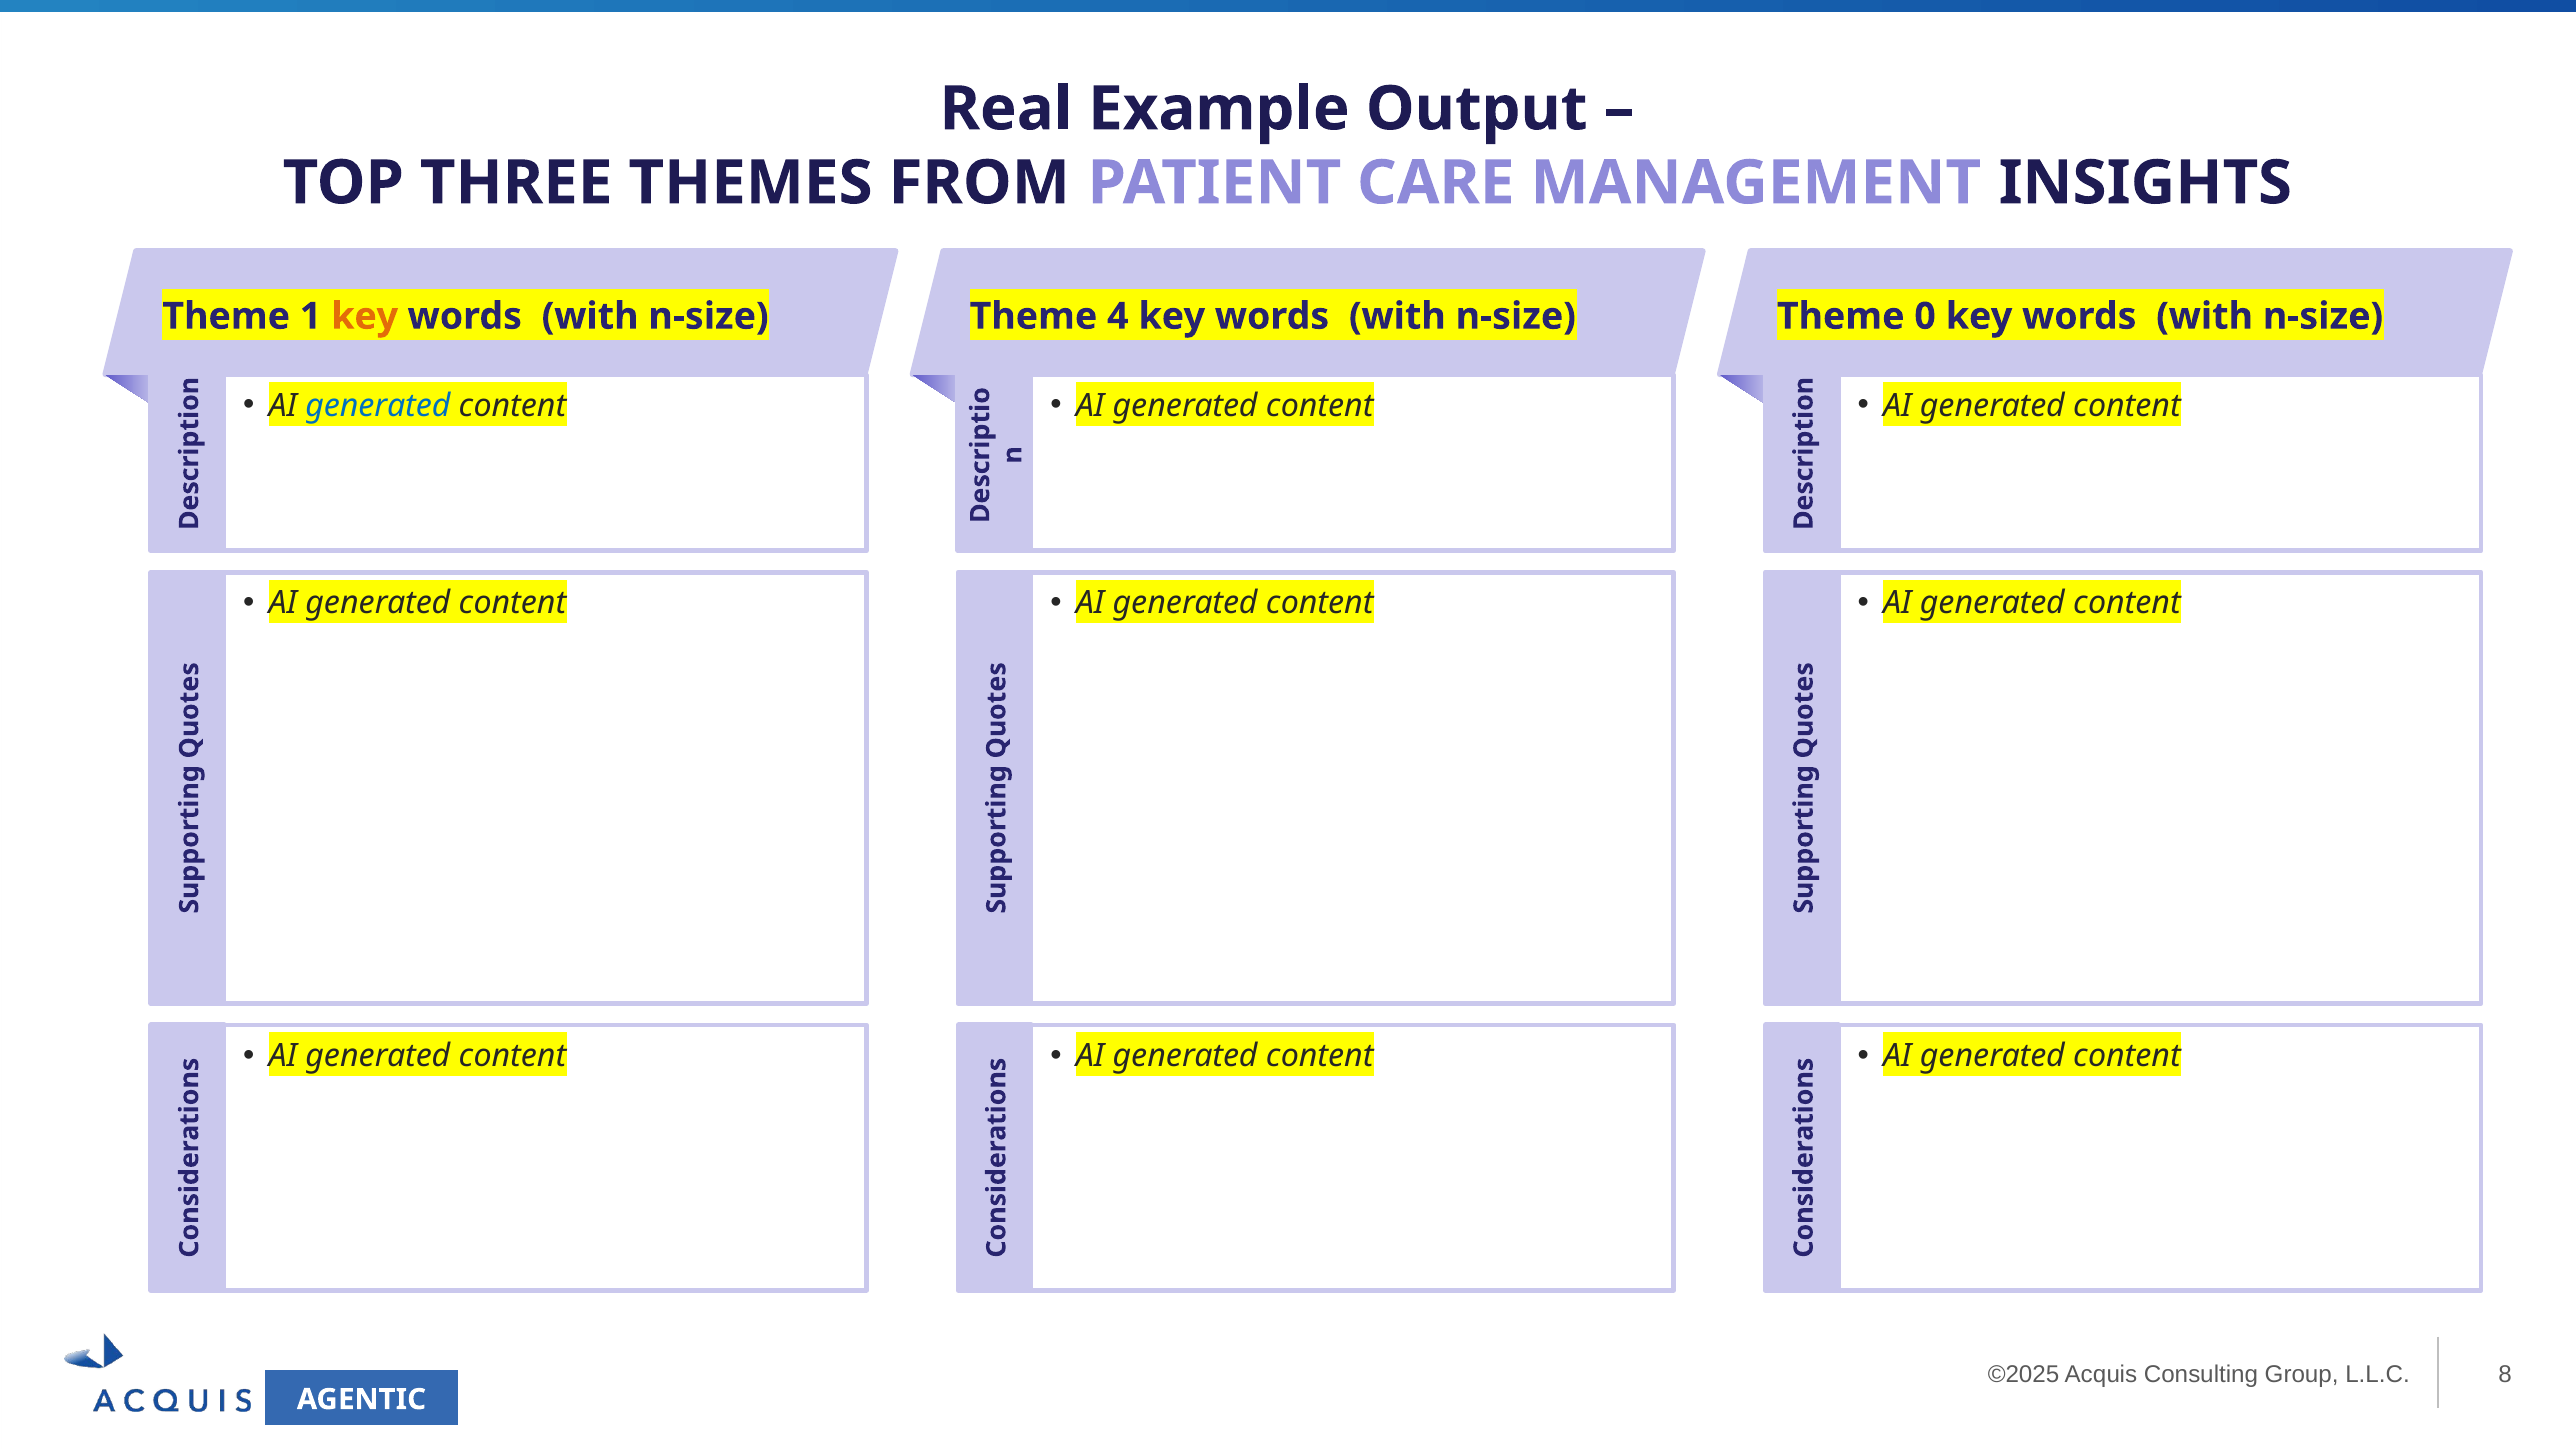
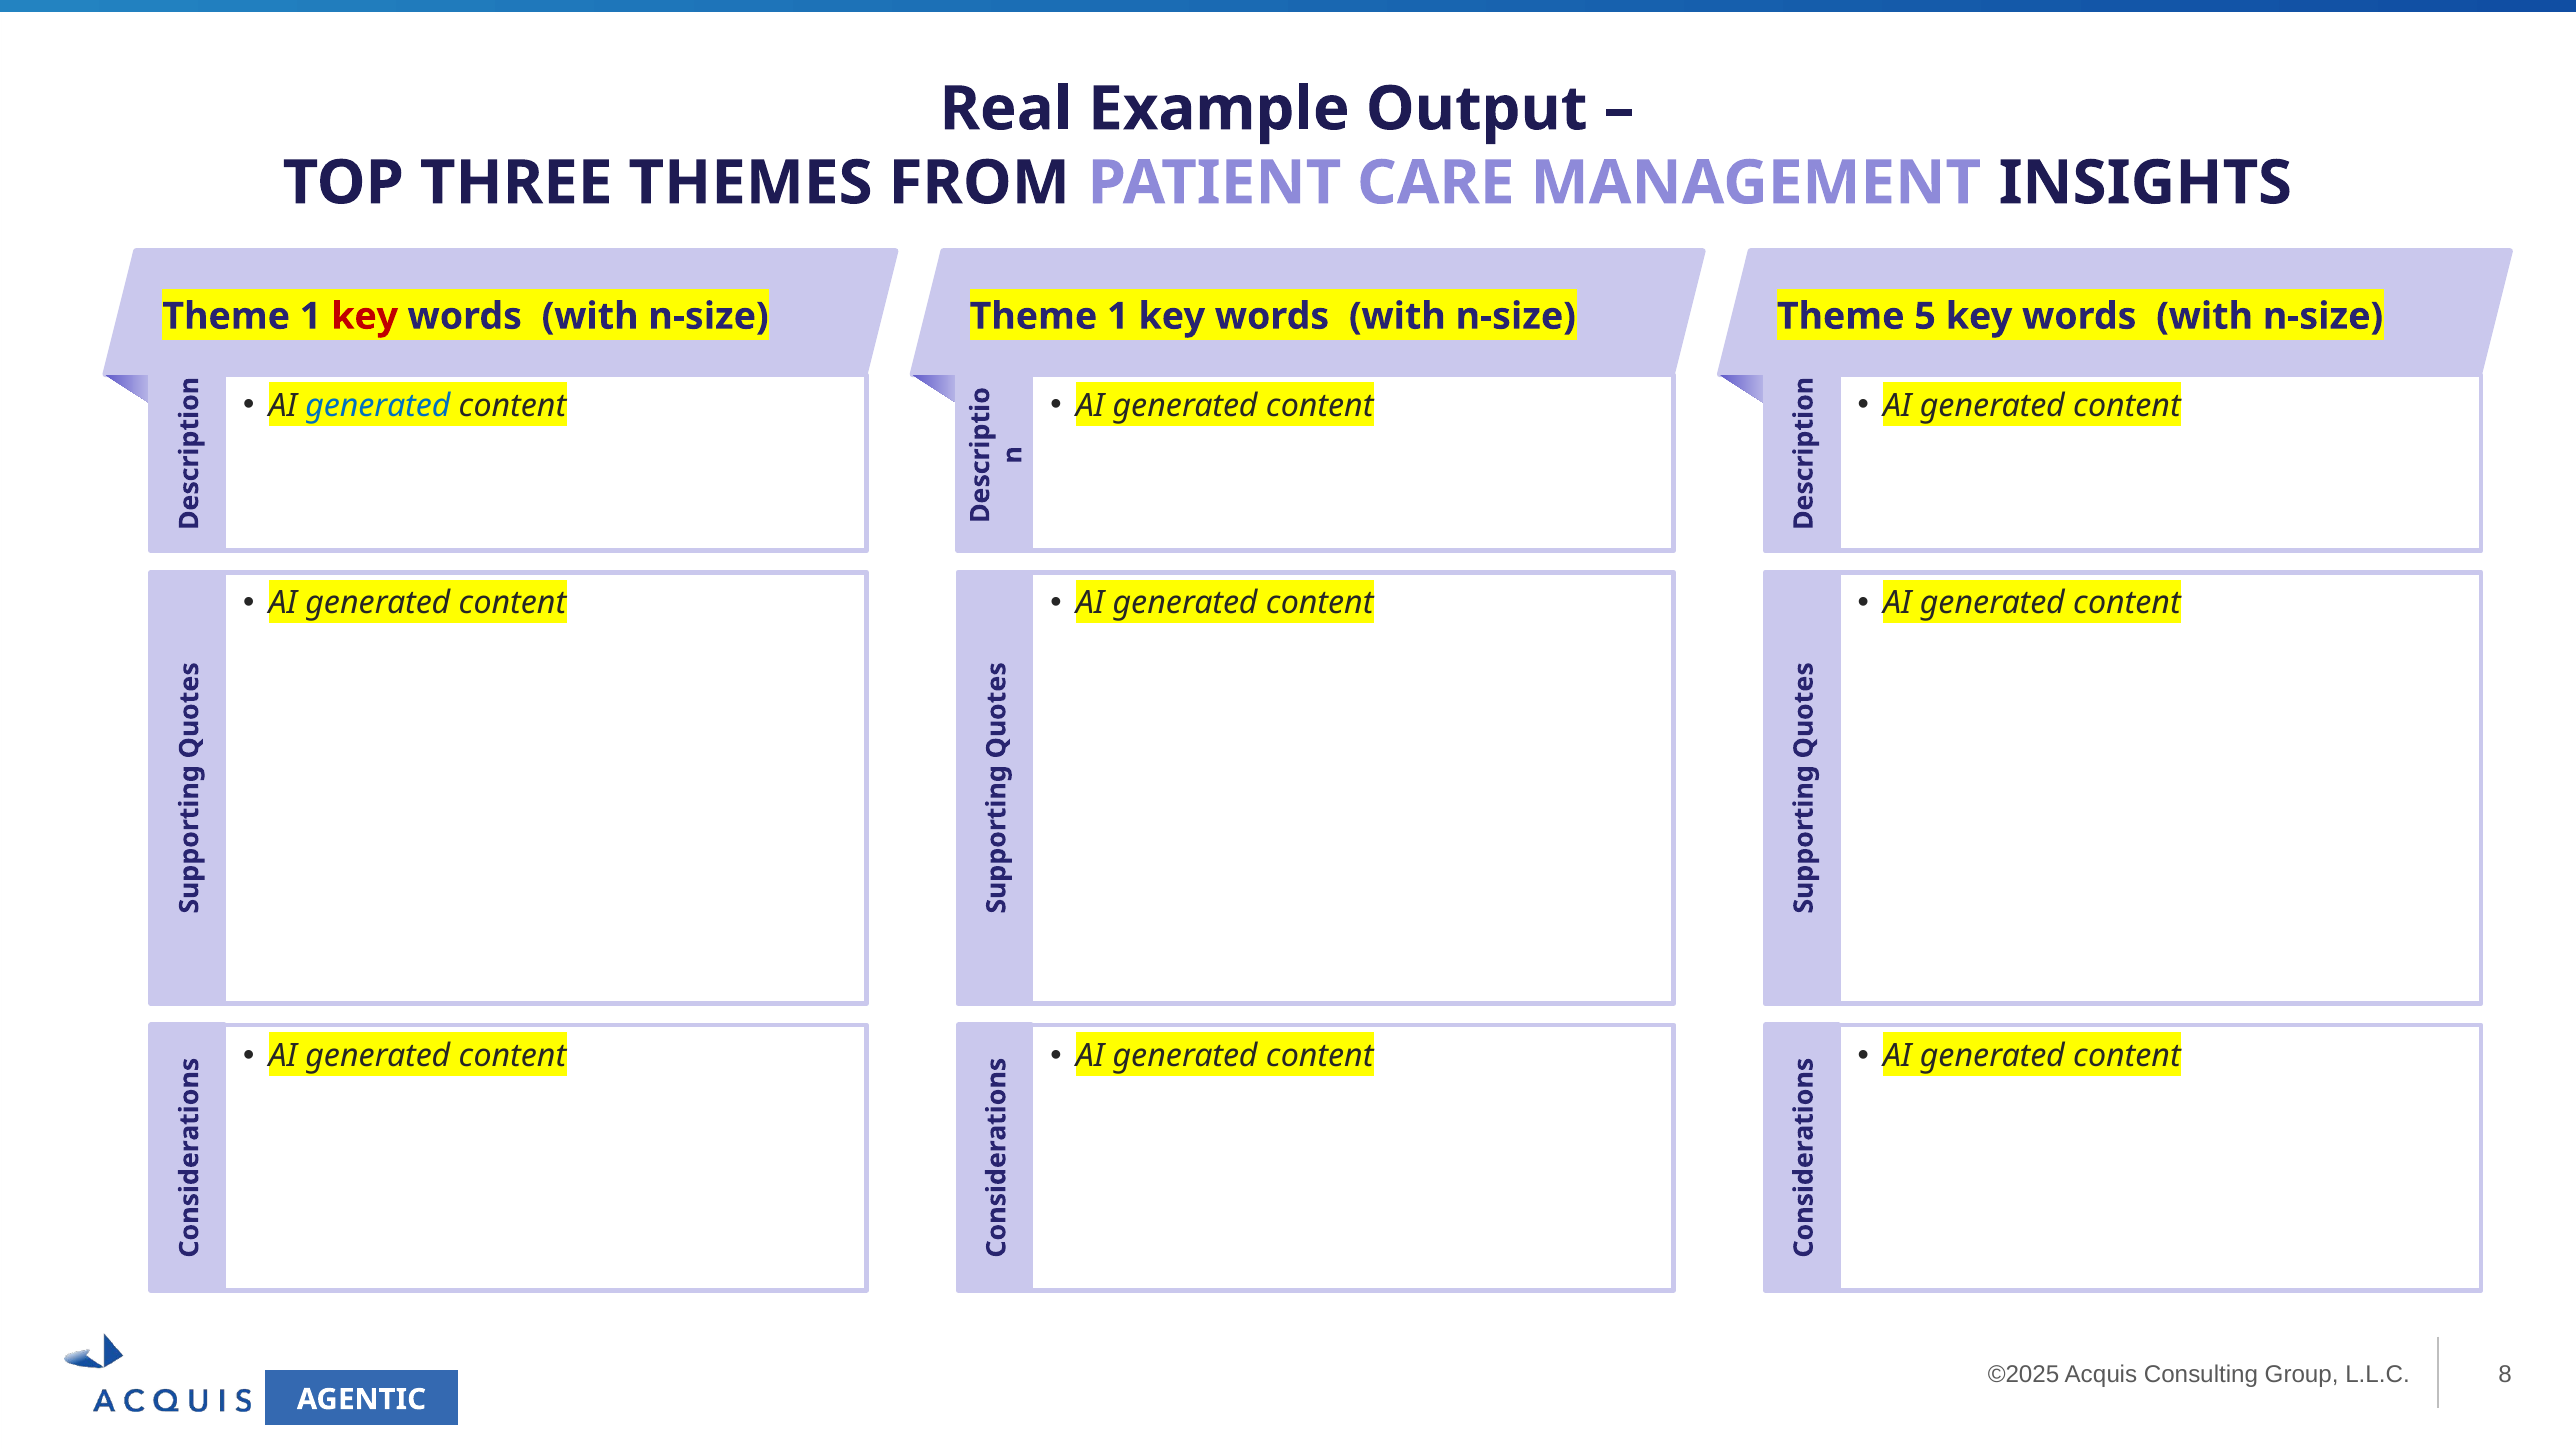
key colour: orange -> red (365, 316)
4: 4 -> 1 (1118, 316)
0: 0 -> 5 (1925, 316)
